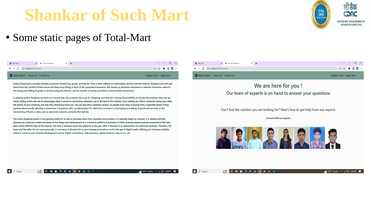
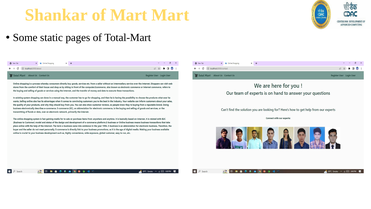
of Such: Such -> Mart (129, 15)
